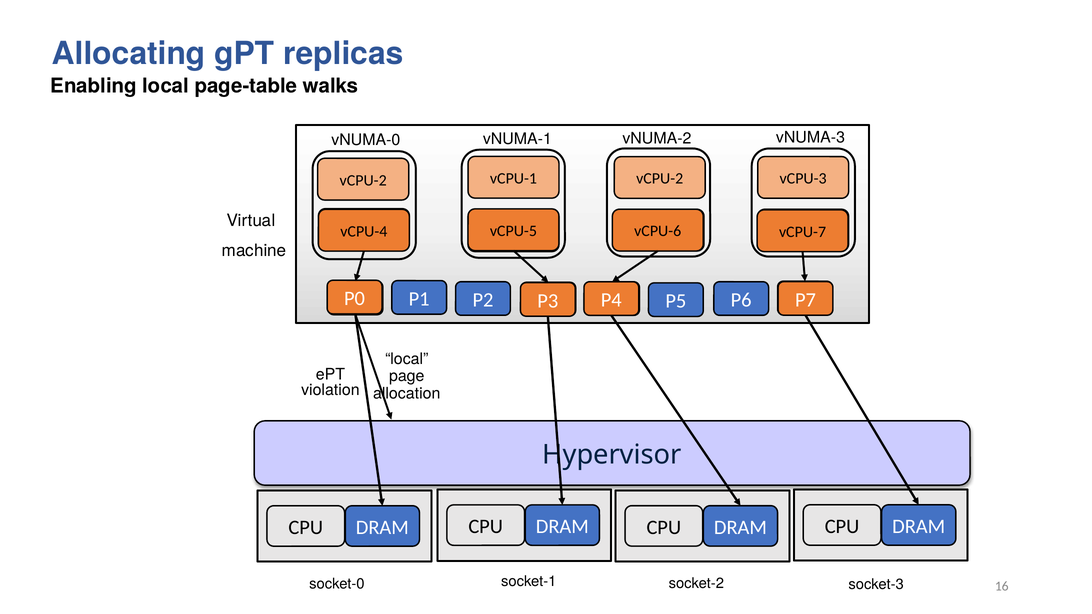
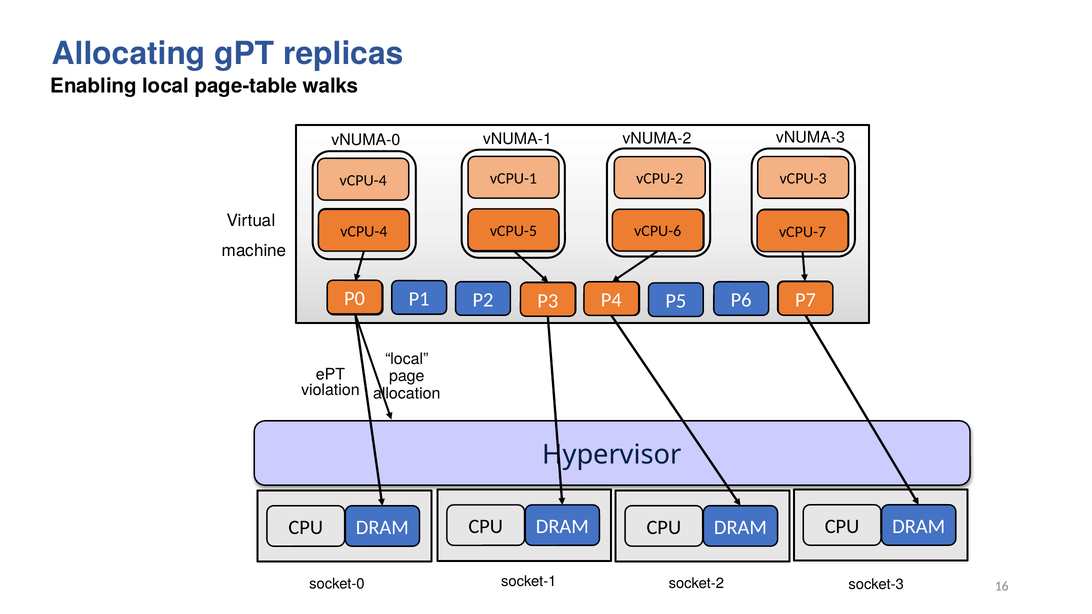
vCPU-2: vCPU-2 -> vCPU-4 (363, 180)
